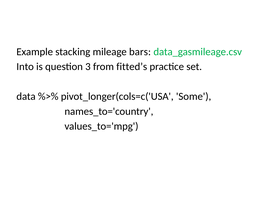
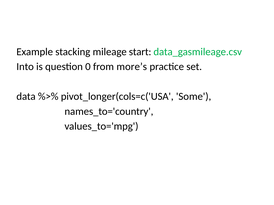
bars: bars -> start (140, 52)
3: 3 -> 0 (88, 67)
fitted’s: fitted’s -> more’s (132, 67)
